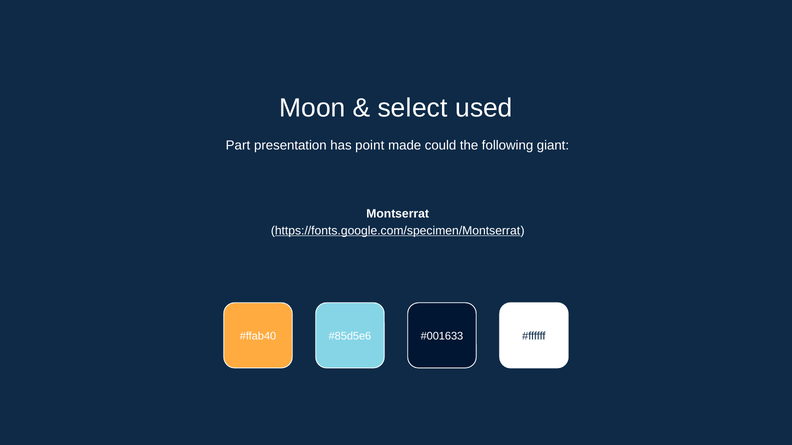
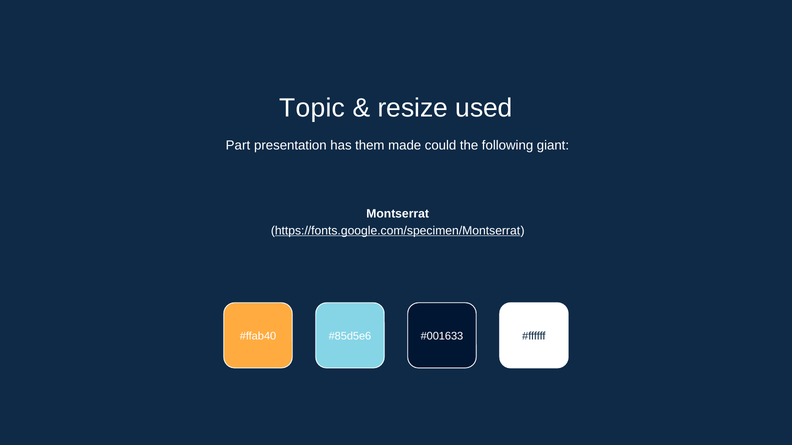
Moon: Moon -> Topic (312, 108)
select: select -> resize (413, 108)
point: point -> them (370, 145)
